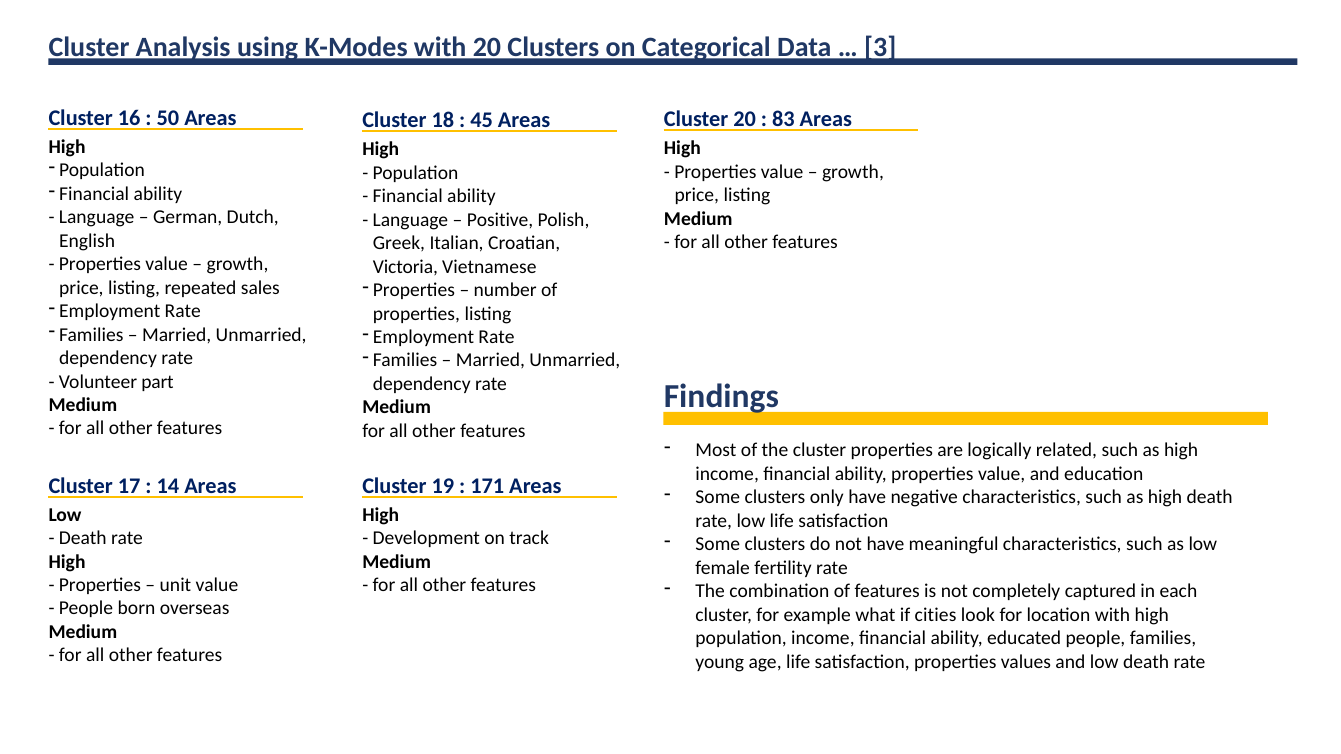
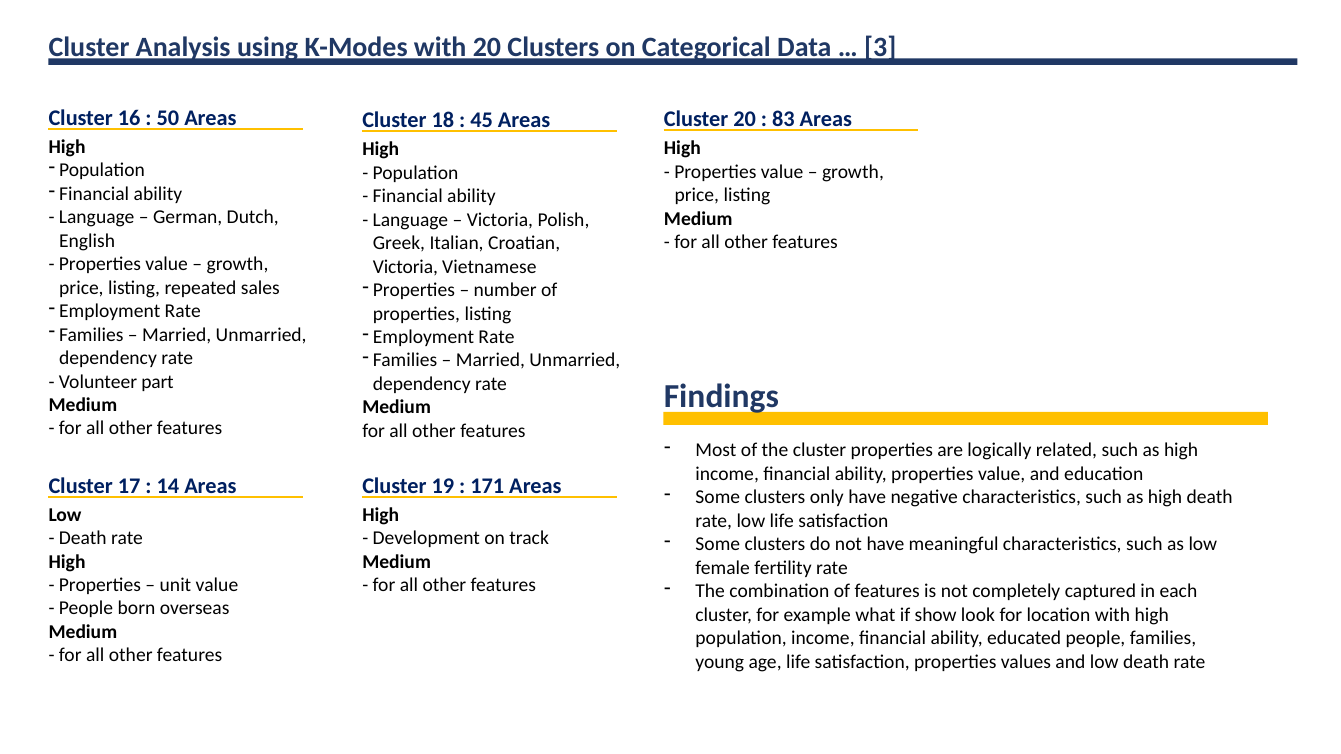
Positive: Positive -> Victoria (500, 220)
cities: cities -> show (936, 615)
